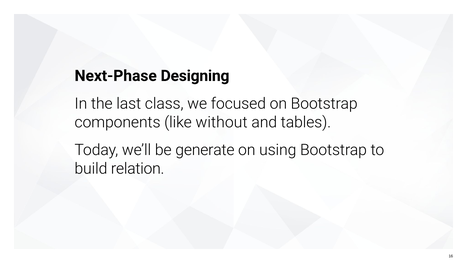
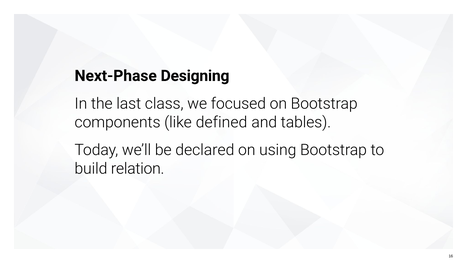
without: without -> defined (222, 122)
generate: generate -> declared (205, 150)
